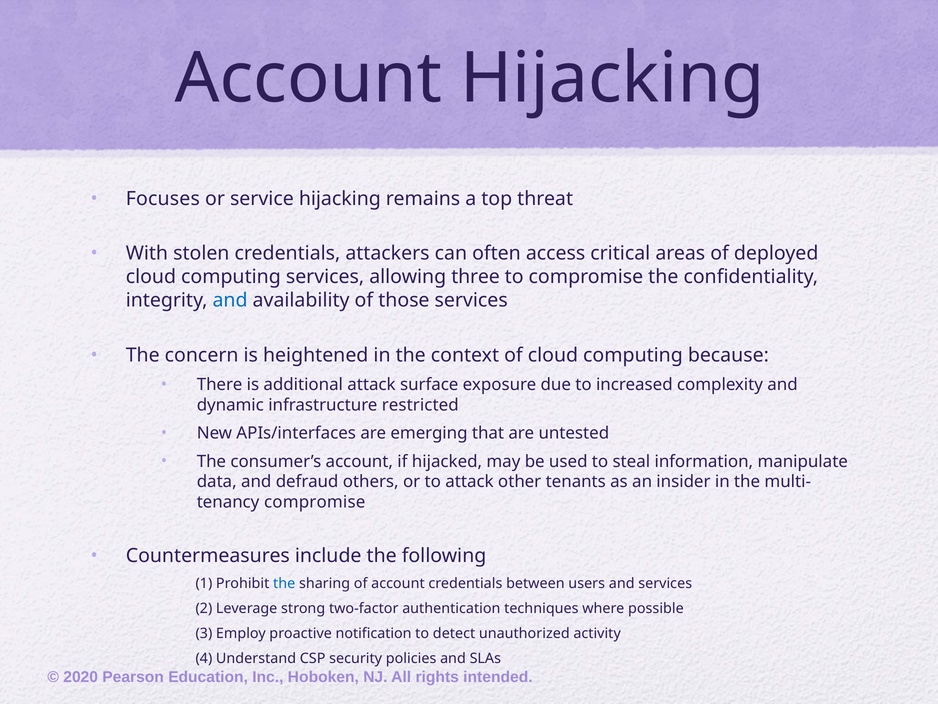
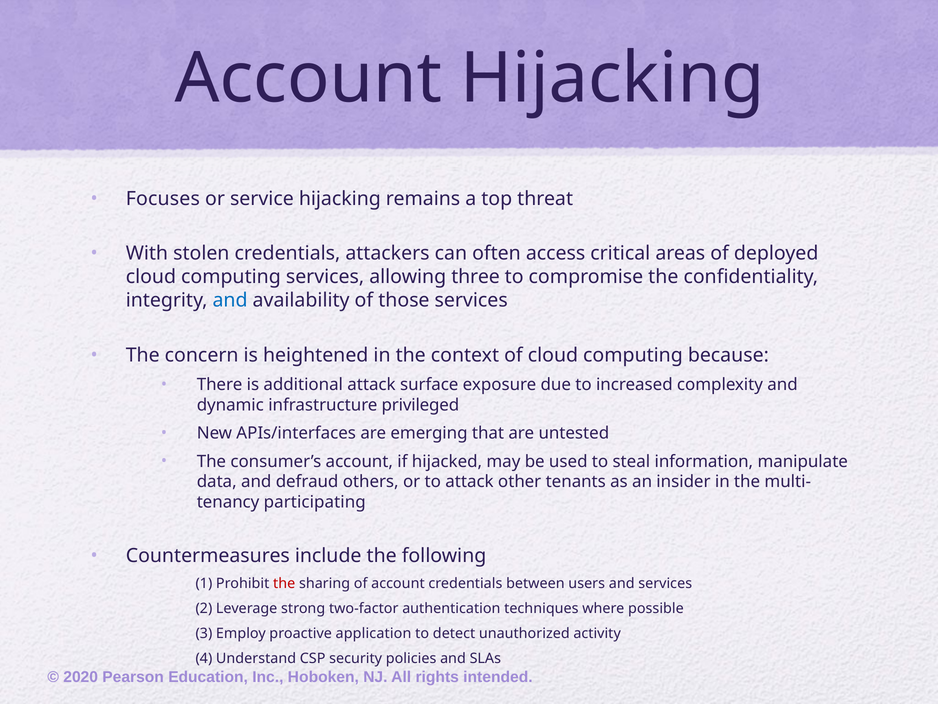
restricted: restricted -> privileged (420, 405)
compromise: compromise -> participating (315, 502)
the colour: blue -> red (284, 583)
notification: notification -> application (373, 633)
